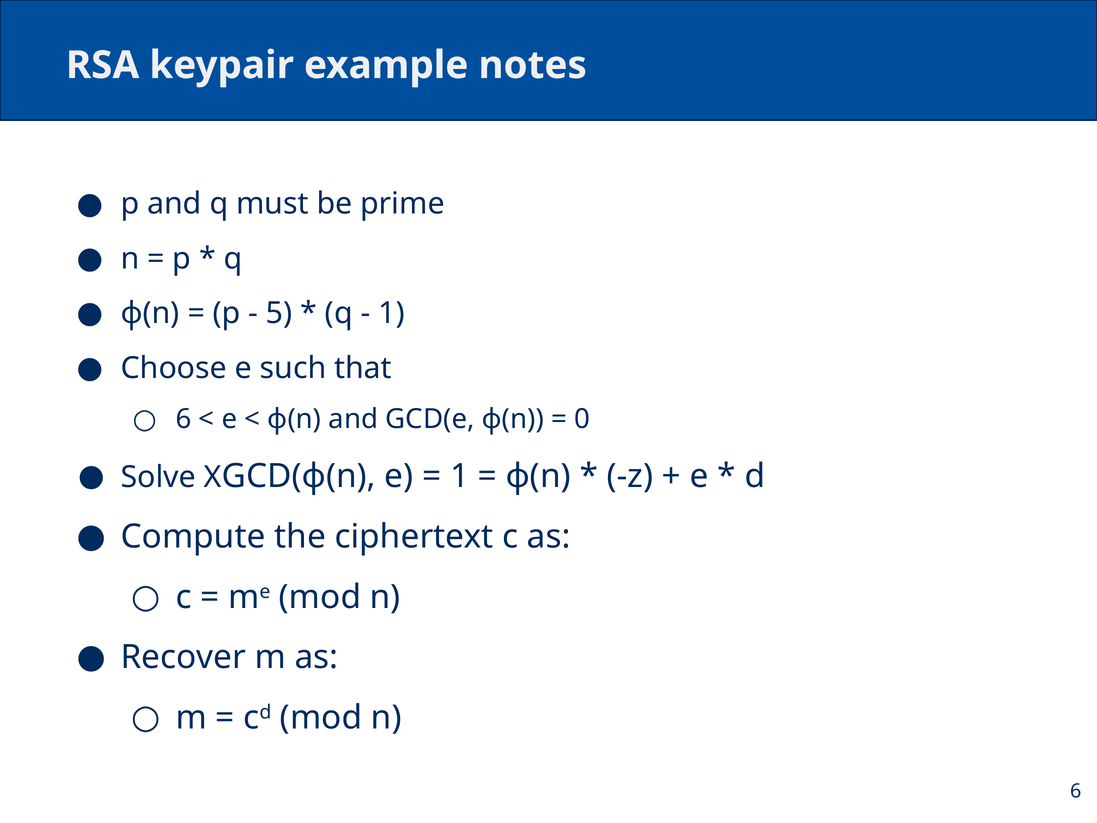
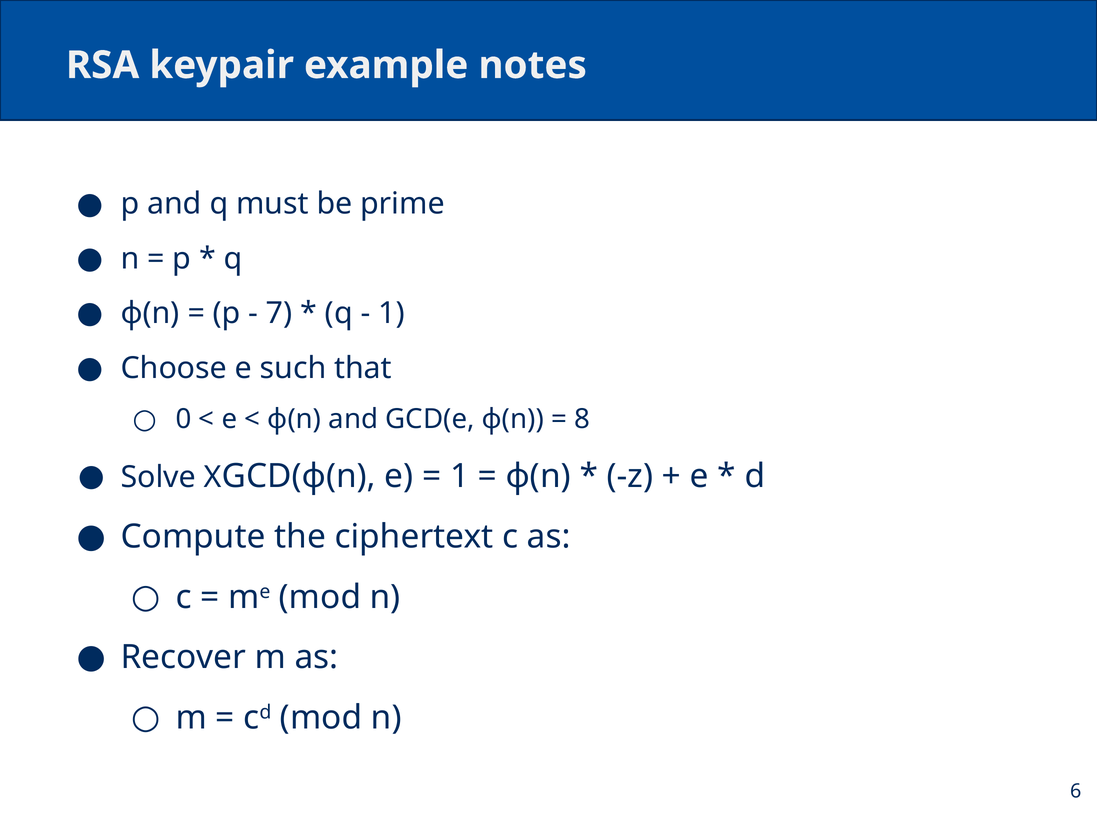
5: 5 -> 7 (279, 313)
6: 6 -> 0 (183, 419)
0: 0 -> 8 (582, 419)
